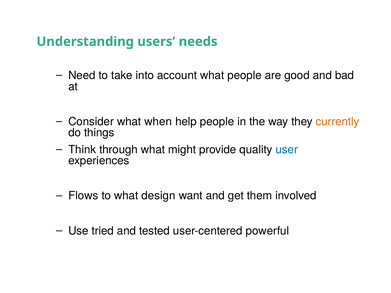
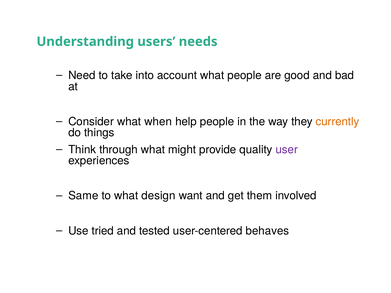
user colour: blue -> purple (287, 150)
Flows: Flows -> Same (83, 196)
powerful: powerful -> behaves (267, 231)
